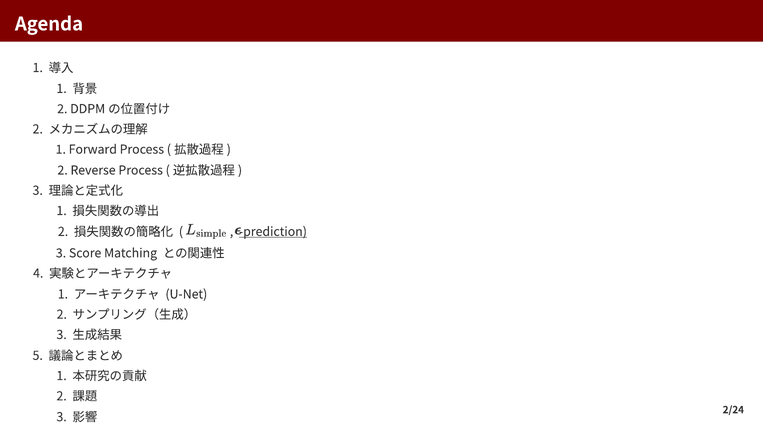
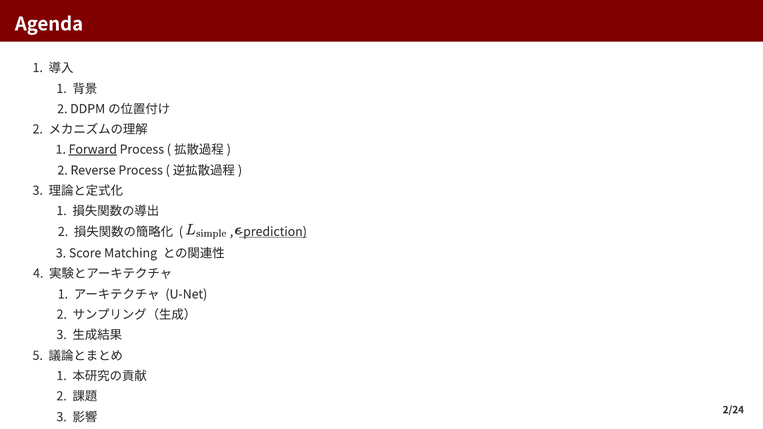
Forward underline: none -> present (93, 150)
